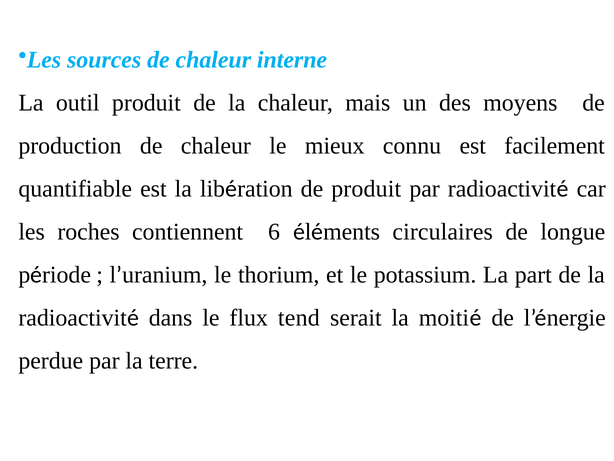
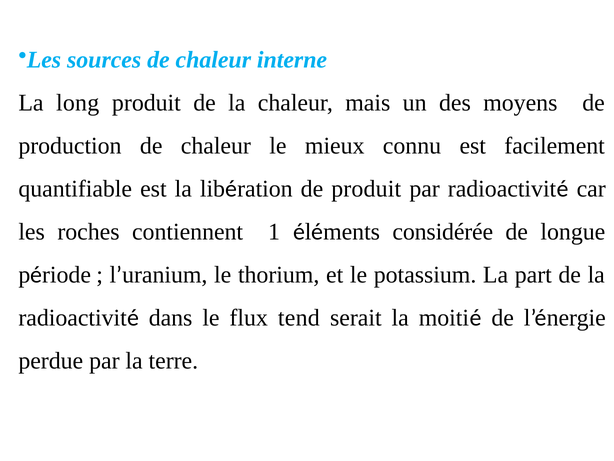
outil: outil -> long (78, 103)
6: 6 -> 1 (274, 232)
circulaires: circulaires -> considérée (443, 232)
